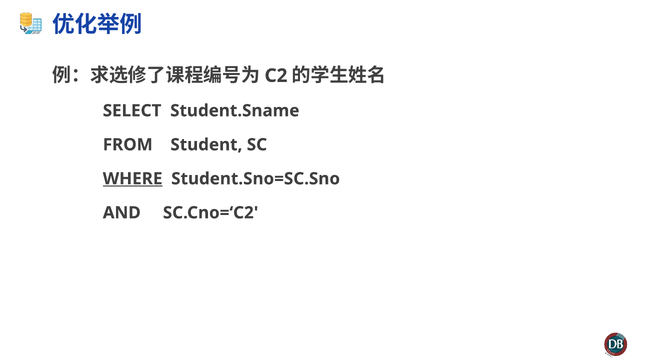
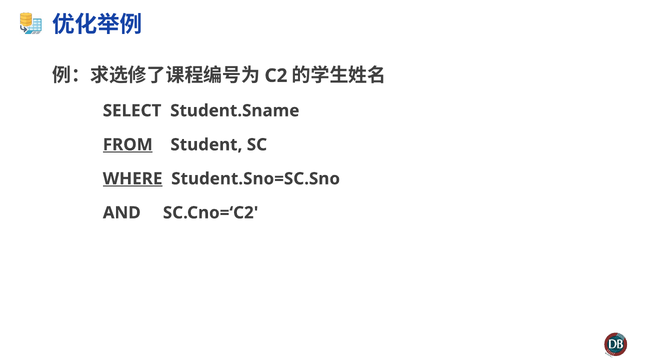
FROM underline: none -> present (128, 145)
